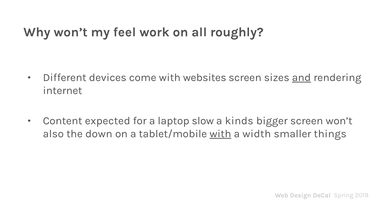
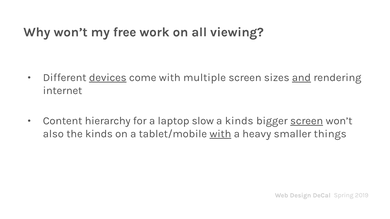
feel: feel -> free (125, 32)
roughly: roughly -> viewing (237, 32)
devices underline: none -> present (108, 78)
websites: websites -> multiple (205, 78)
expected: expected -> hierarchy (108, 121)
screen underline: none -> present (307, 121)
the down: down -> kinds (99, 134)
width: width -> heavy (257, 134)
